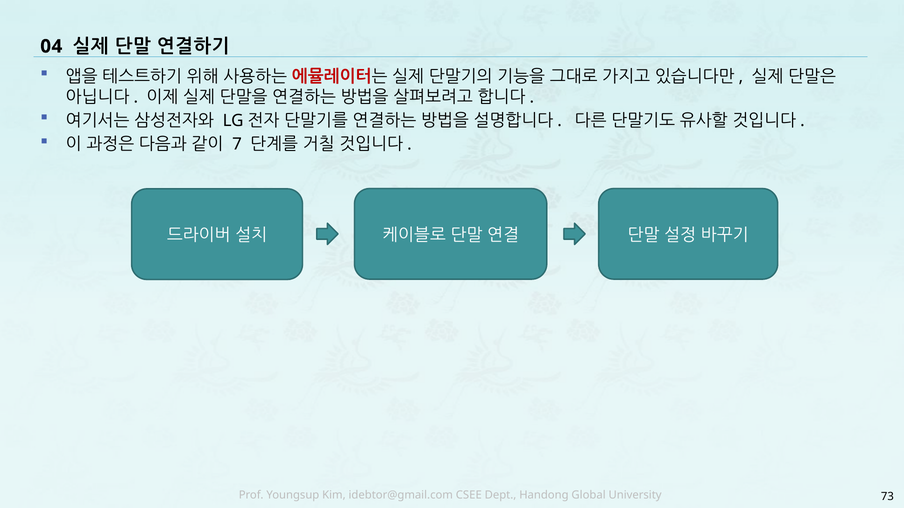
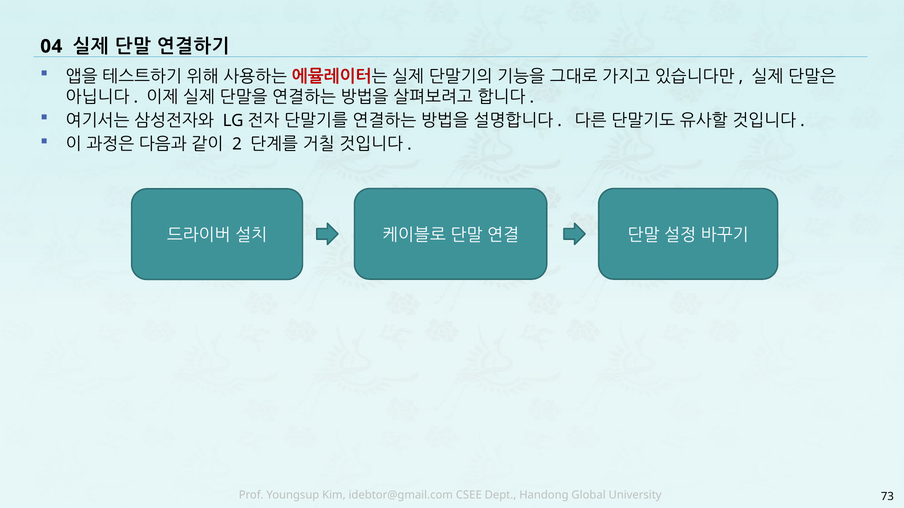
7: 7 -> 2 (237, 145)
